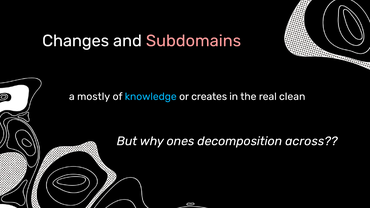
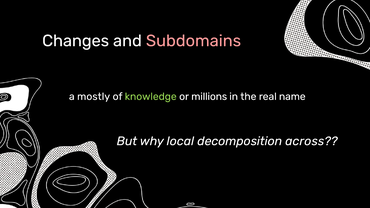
knowledge colour: light blue -> light green (151, 97)
creates: creates -> millions (209, 97)
clean: clean -> name (292, 97)
ones: ones -> local (180, 141)
